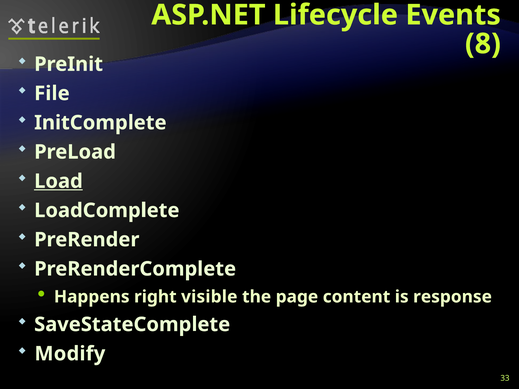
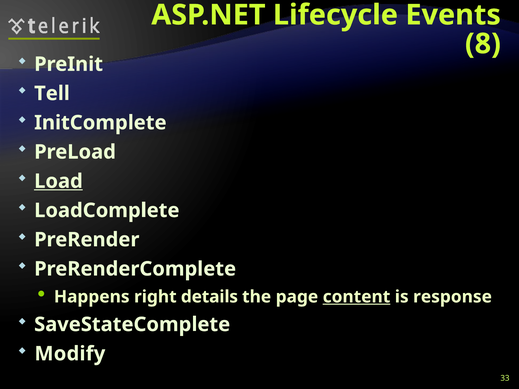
File: File -> Tell (52, 94)
visible: visible -> details (209, 297)
content underline: none -> present (356, 297)
